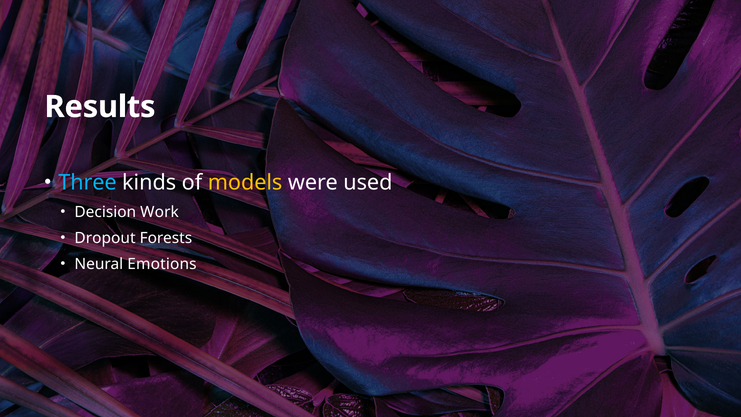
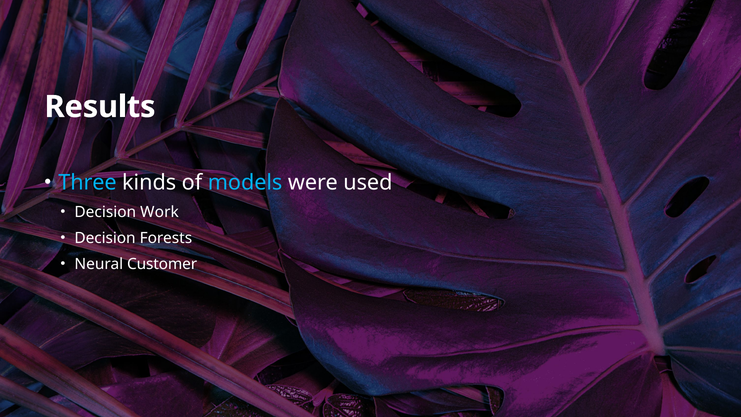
models colour: yellow -> light blue (245, 182)
Dropout: Dropout -> Decision (105, 238)
Emotions: Emotions -> Customer (162, 264)
